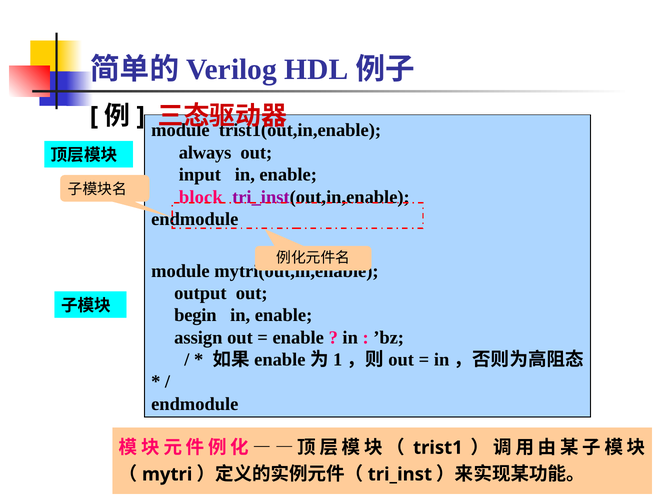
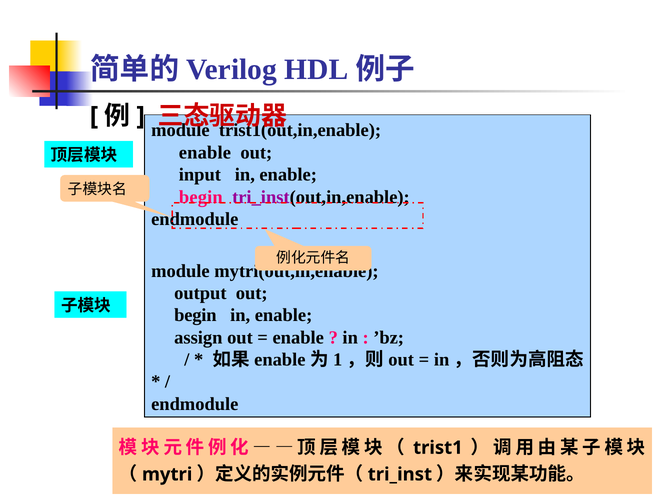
always: always -> enable (205, 153)
block: block -> begin (201, 197)
